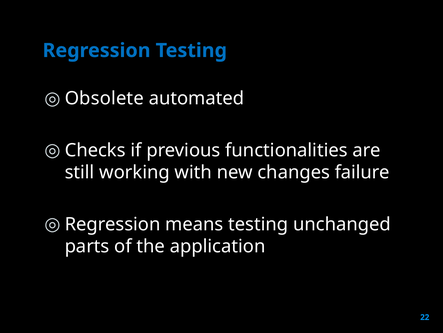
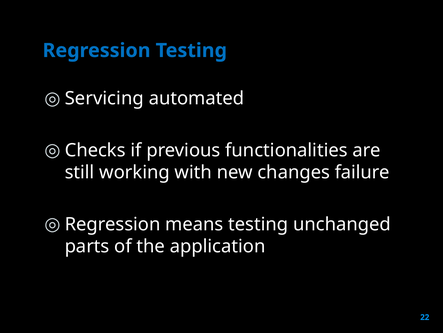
Obsolete: Obsolete -> Servicing (104, 98)
